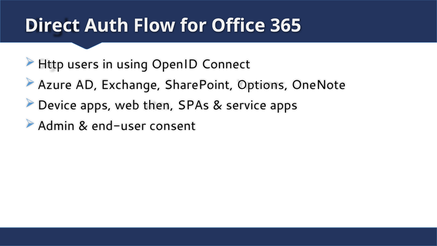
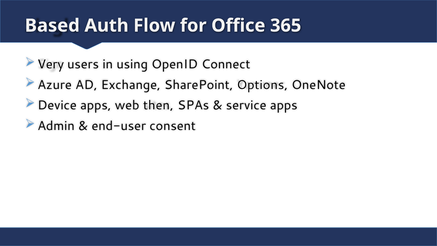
Direct: Direct -> Based (52, 26)
Http: Http -> Very (51, 64)
